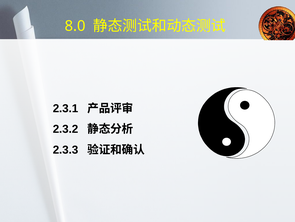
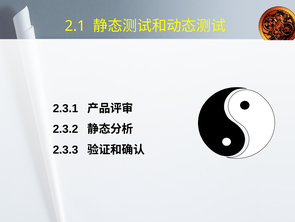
8.0: 8.0 -> 2.1 (75, 26)
